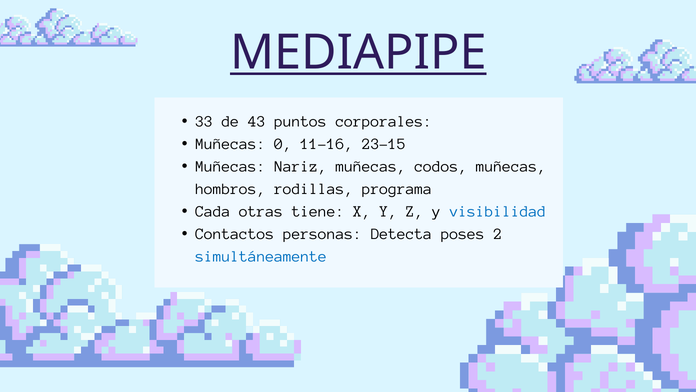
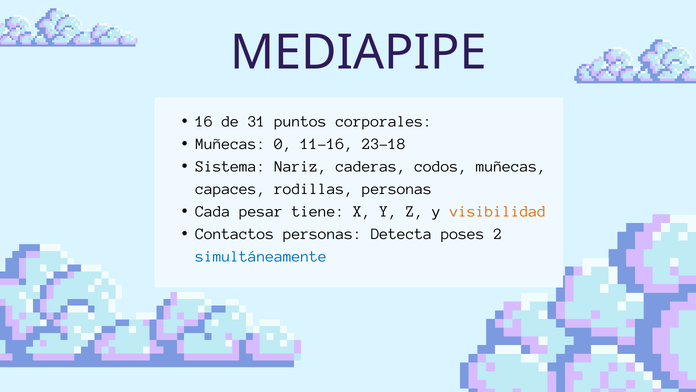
MEDIAPIPE underline: present -> none (358, 53)
33: 33 -> 16 (204, 121)
43: 43 -> 31 (257, 121)
23-15: 23-15 -> 23-18 (384, 144)
Muñecas: Muñecas -> Sistema (231, 166)
Nariz muñecas: muñecas -> caderas (371, 166)
hombros: hombros -> capaces (231, 189)
rodillas programa: programa -> personas (397, 189)
otras: otras -> pesar (261, 211)
visibilidad colour: blue -> orange (498, 211)
